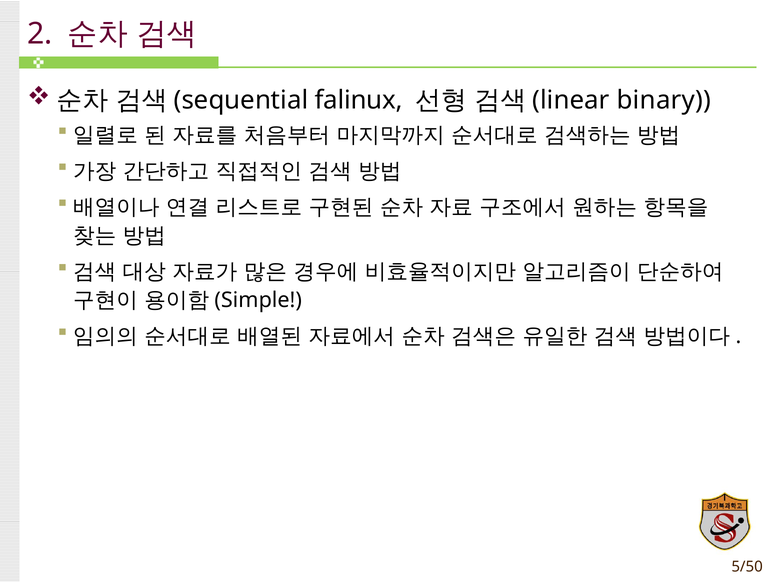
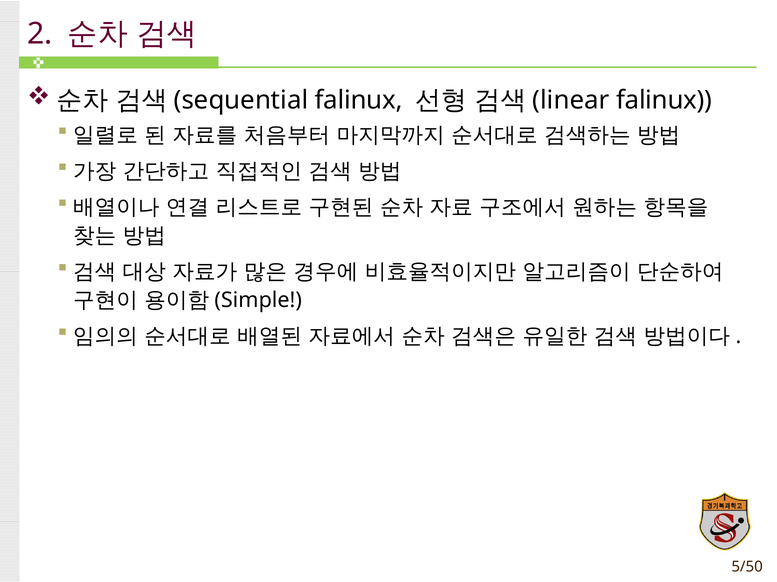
binary: binary -> falinux (664, 100)
